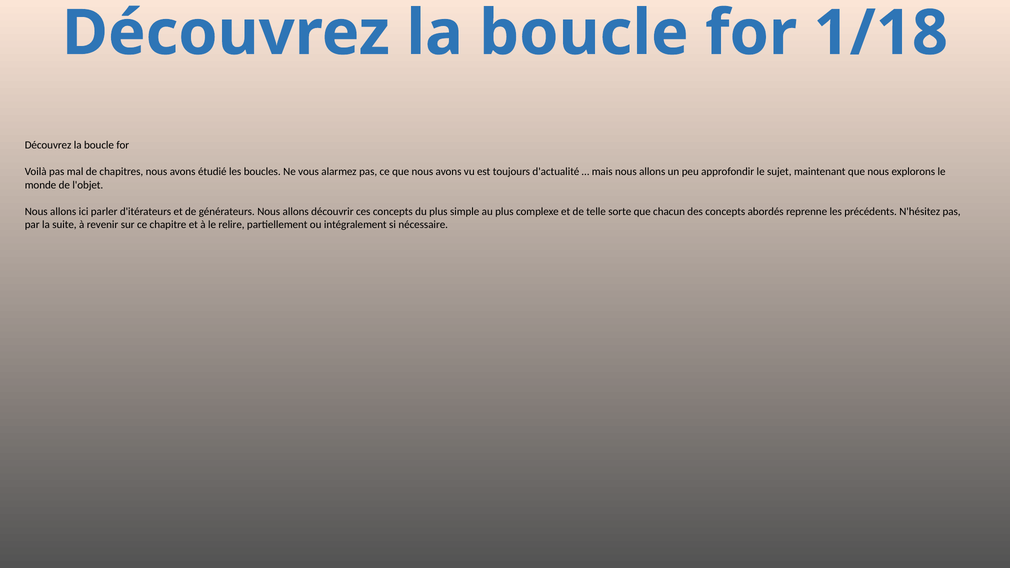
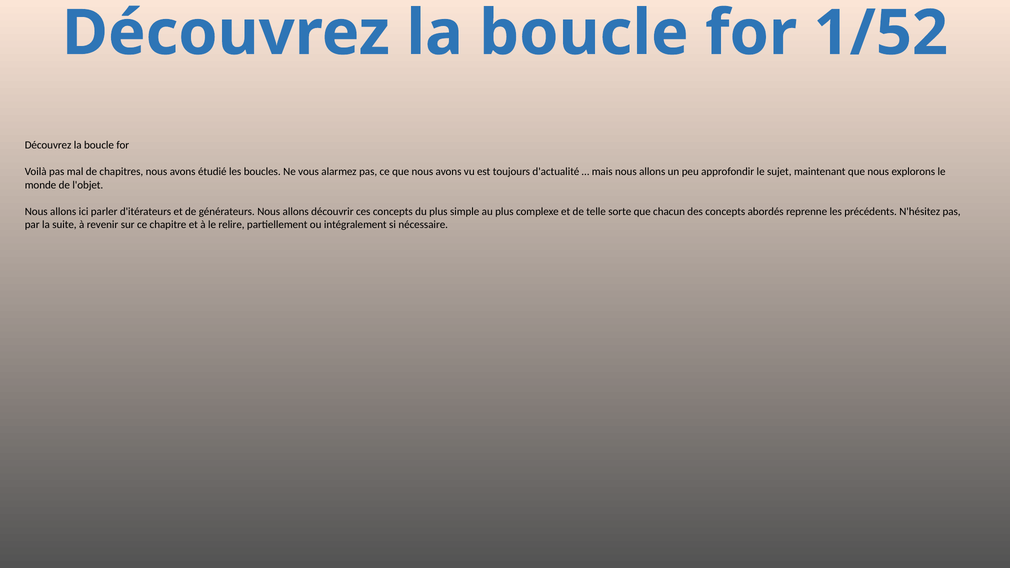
1/18: 1/18 -> 1/52 (881, 33)
